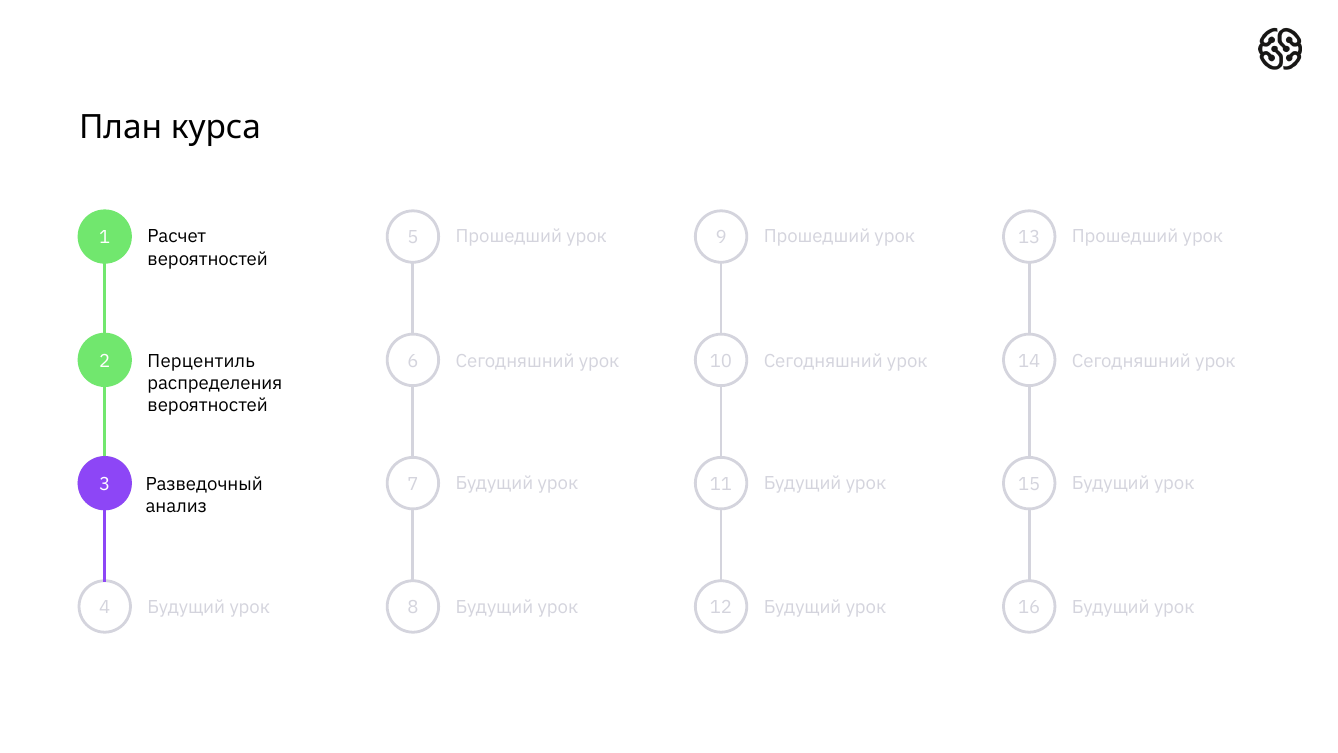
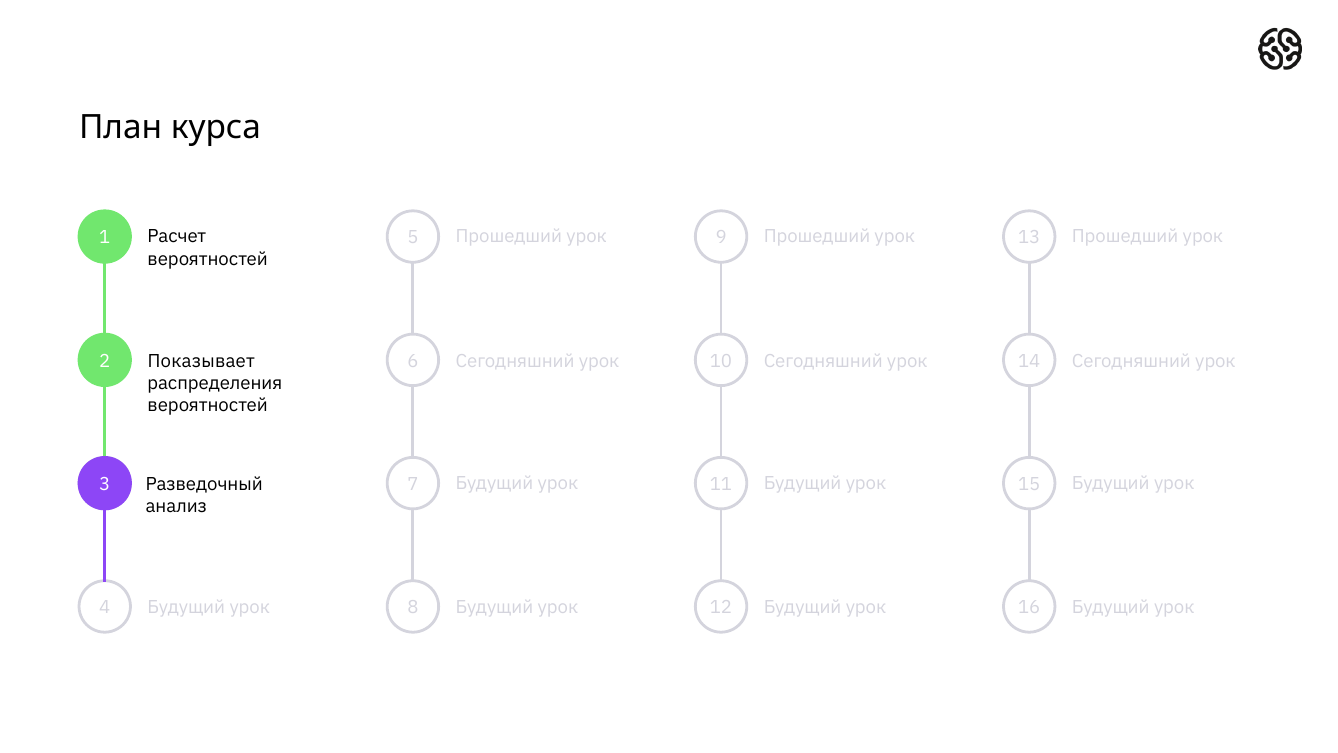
Перцентиль: Перцентиль -> Показывает (201, 361)
